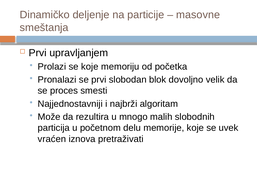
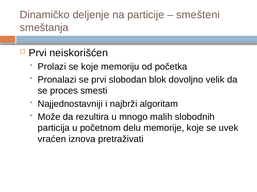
masovne: masovne -> smešteni (198, 15)
upravljanjem: upravljanjem -> neiskorišćen (79, 53)
